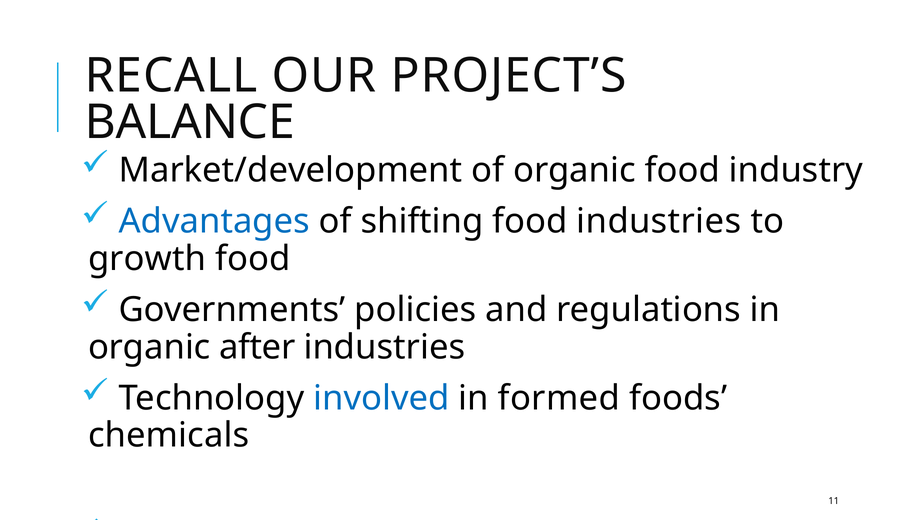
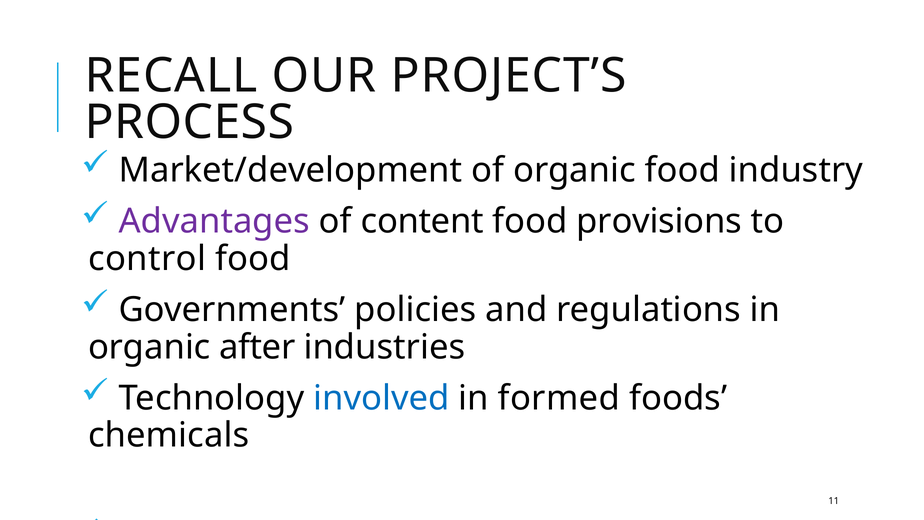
BALANCE: BALANCE -> PROCESS (189, 122)
Advantages colour: blue -> purple (214, 221)
shifting: shifting -> content (422, 221)
food industries: industries -> provisions (659, 221)
growth: growth -> control (147, 259)
